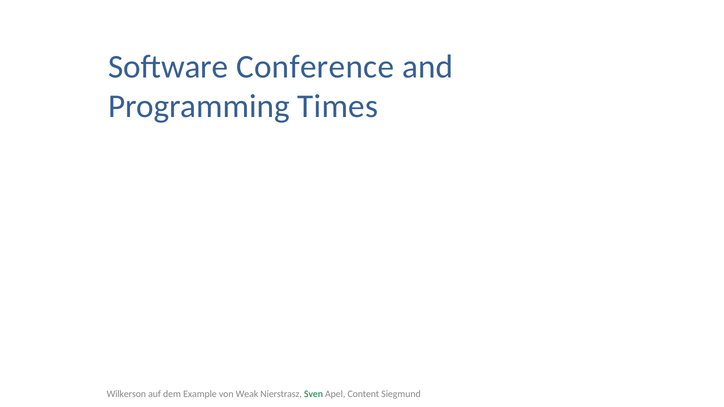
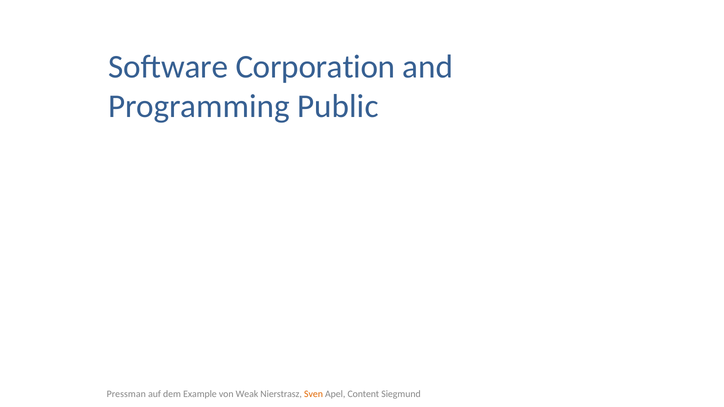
Conference: Conference -> Corporation (315, 67)
Times: Times -> Public (338, 107)
Wilkerson: Wilkerson -> Pressman (126, 394)
Sven colour: green -> orange (314, 394)
